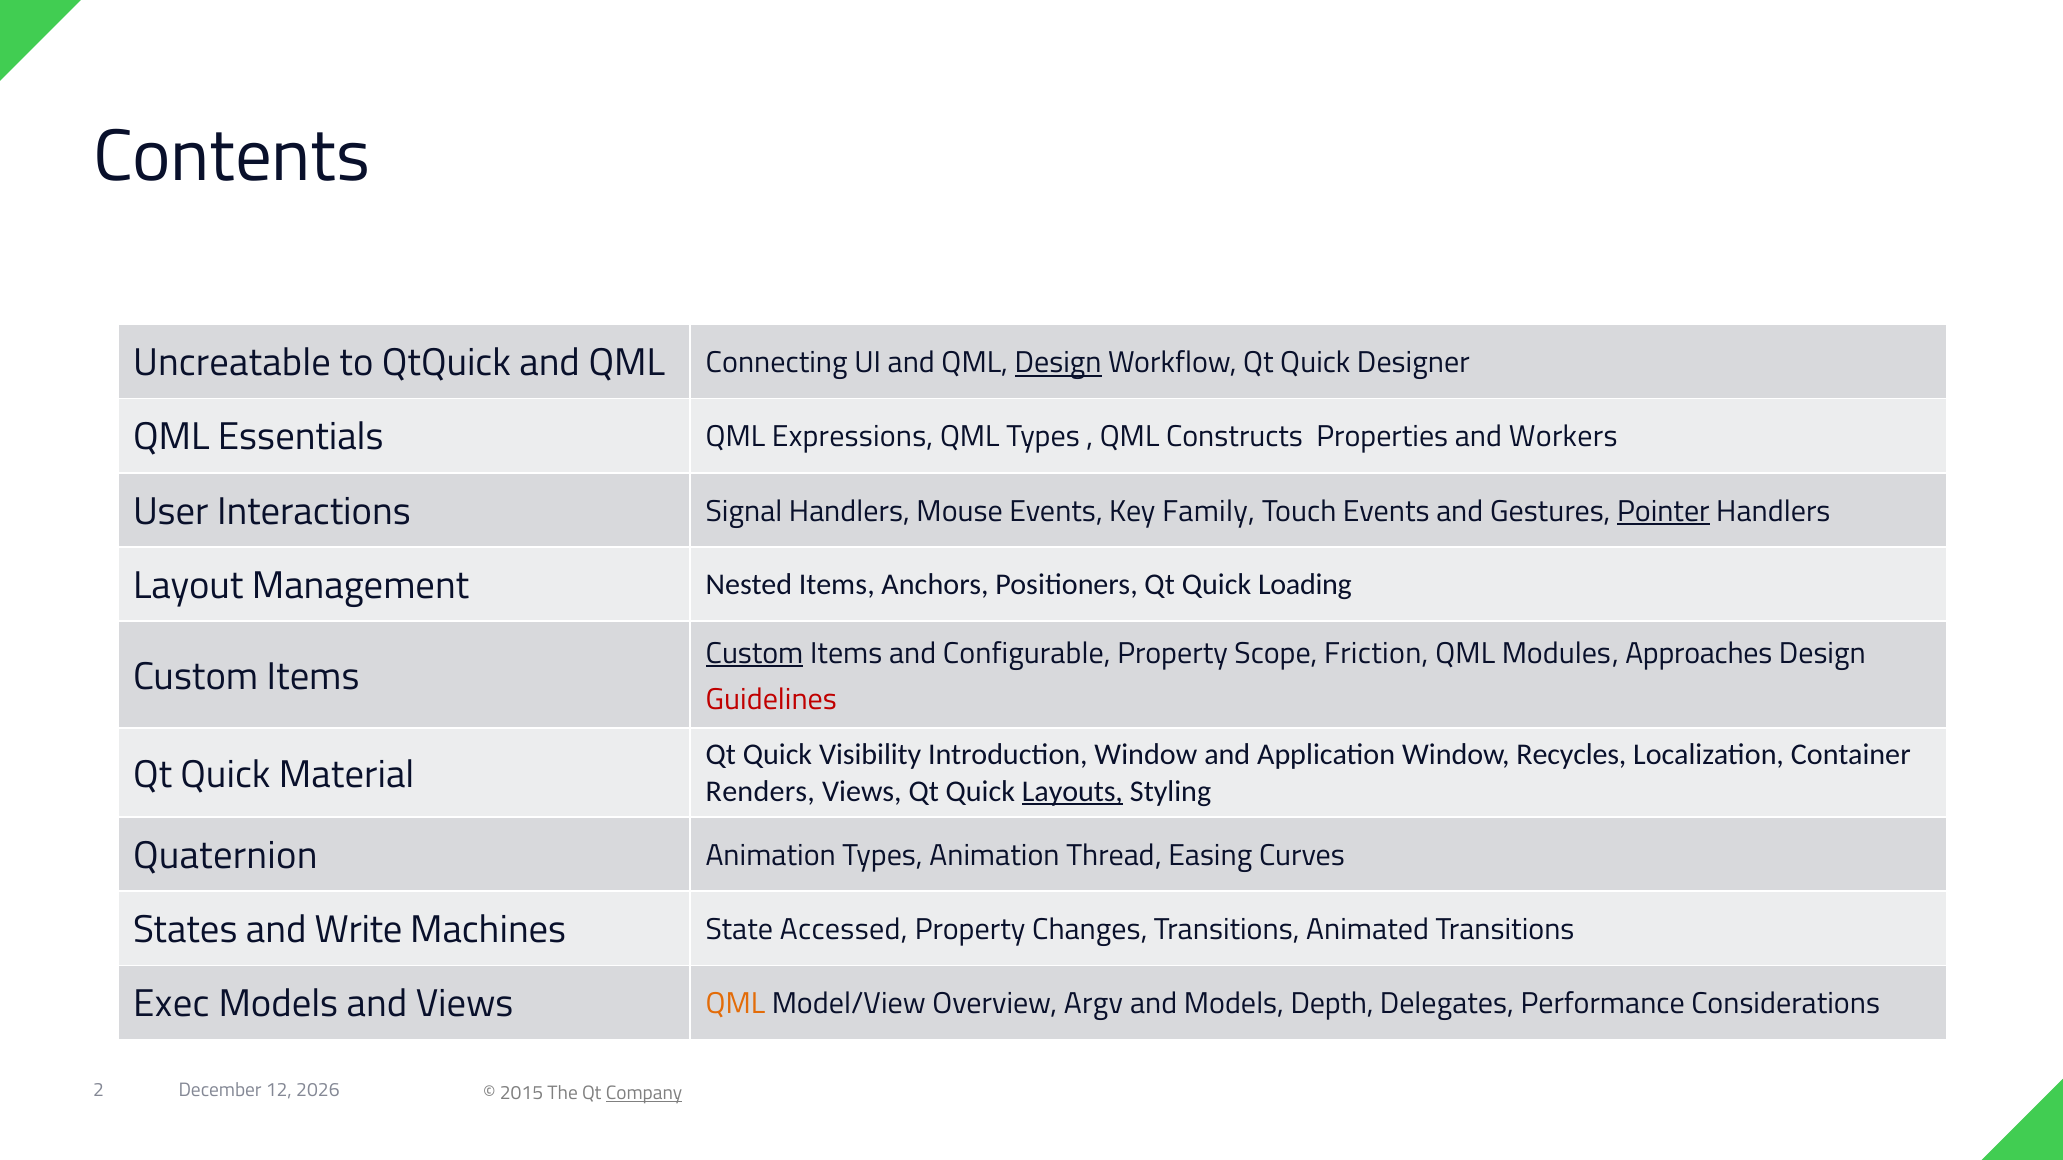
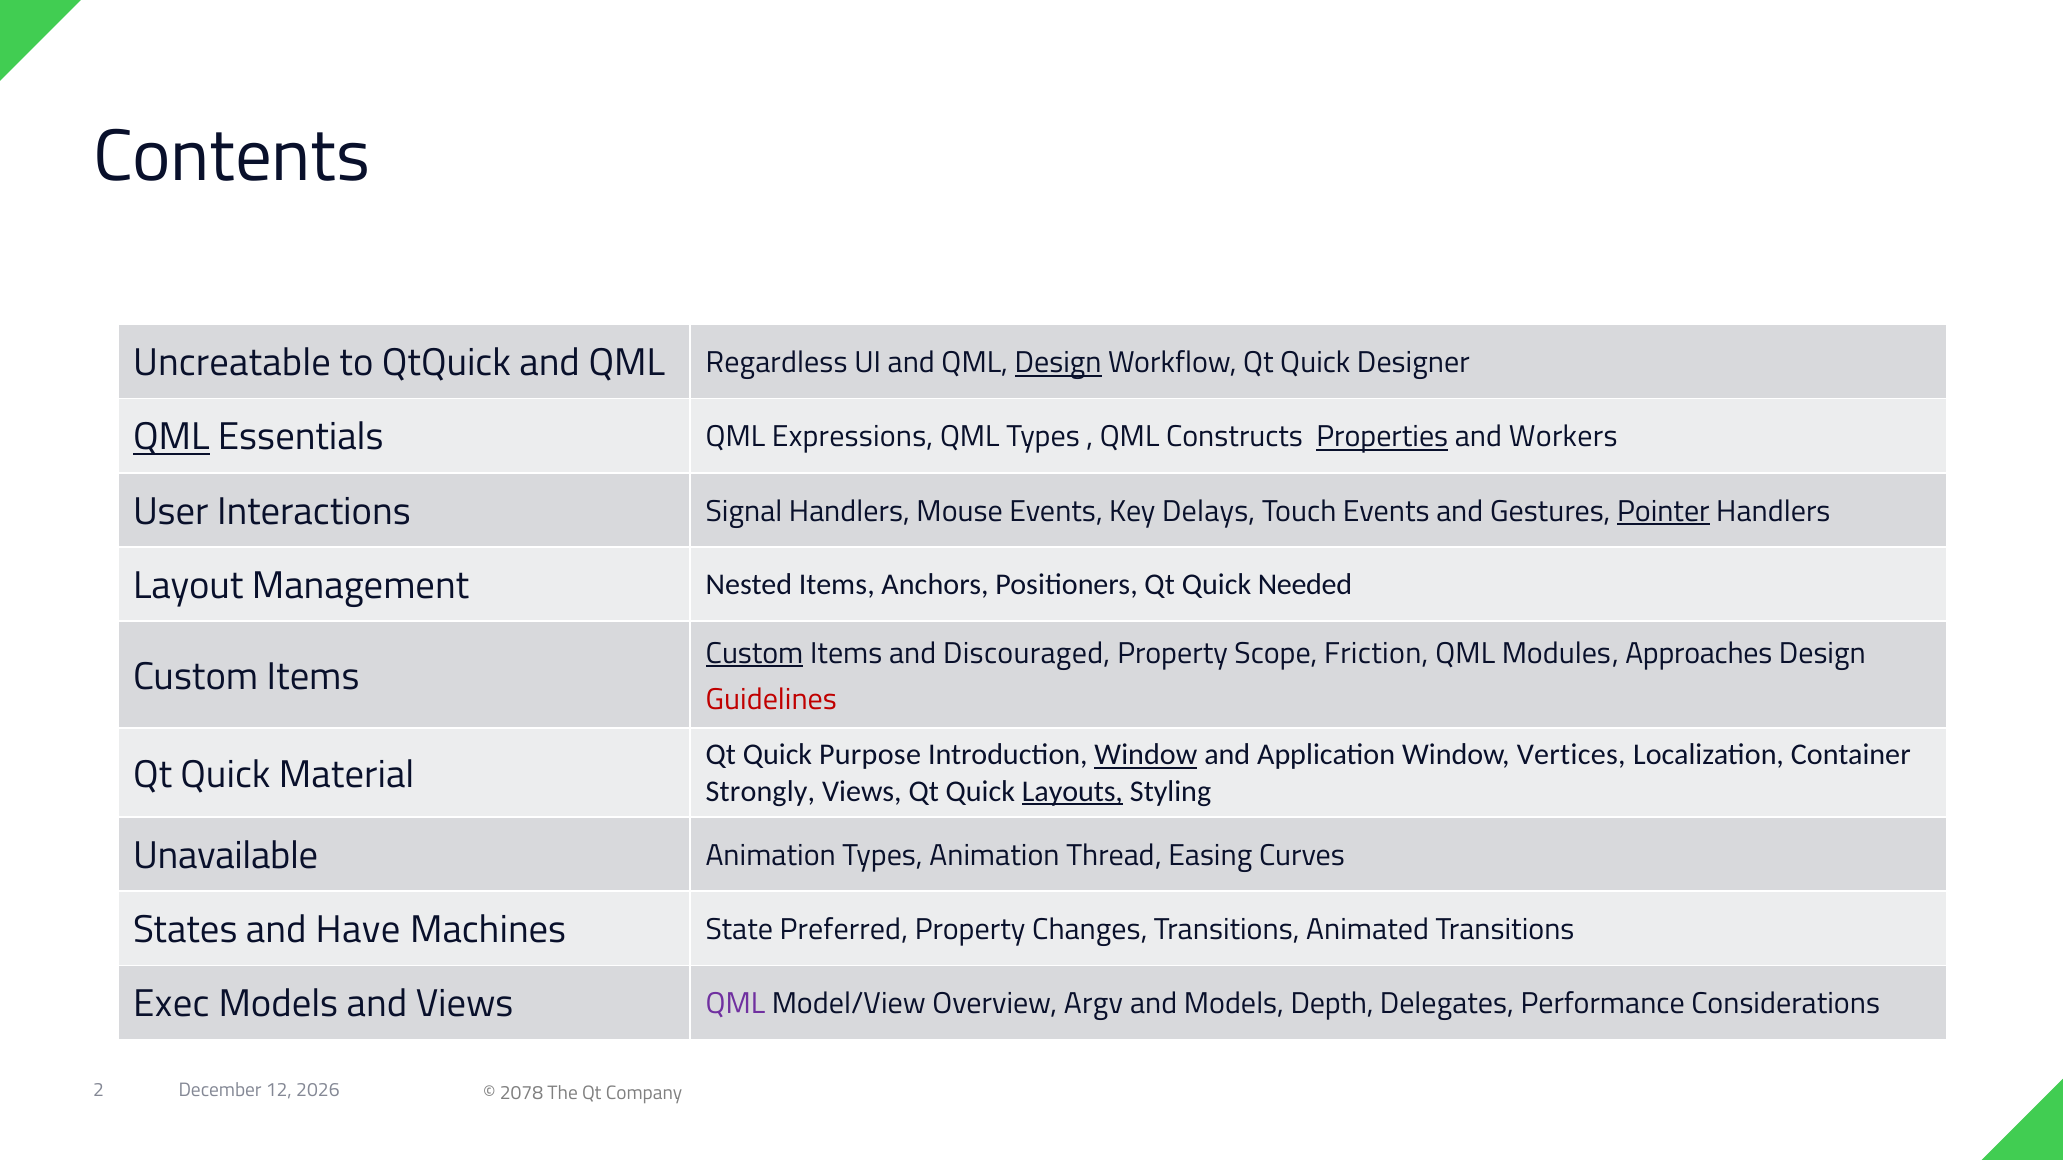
Connecting: Connecting -> Regardless (777, 363)
QML underline: none -> present (171, 437)
Properties underline: none -> present (1382, 437)
Family: Family -> Delays (1209, 511)
Loading: Loading -> Needed (1305, 585)
Configurable: Configurable -> Discouraged (1027, 653)
Visibility: Visibility -> Purpose (870, 755)
Window underline: none -> present (1146, 755)
Recycles: Recycles -> Vertices (1571, 755)
Renders: Renders -> Strongly (760, 792)
Quaternion: Quaternion -> Unavailable (226, 856)
Write: Write -> Have (358, 930)
Accessed: Accessed -> Preferred (844, 930)
QML colour: orange -> purple (735, 1004)
2015: 2015 -> 2078 (521, 1093)
Company underline: present -> none (644, 1093)
